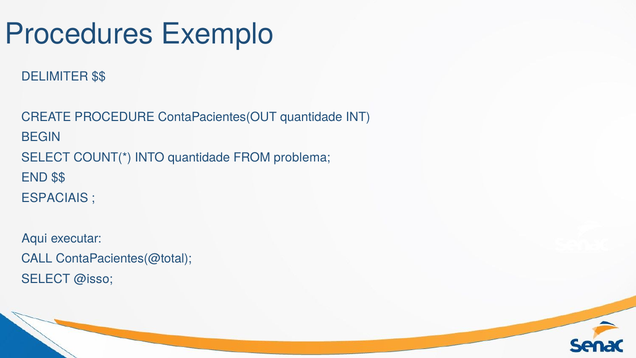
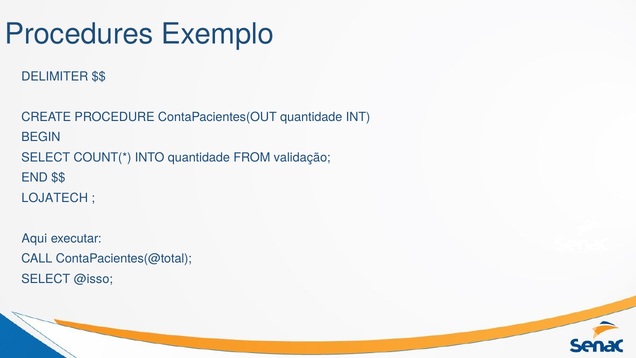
problema: problema -> validação (302, 157)
ESPACIAIS: ESPACIAIS -> LOJATECH (55, 198)
